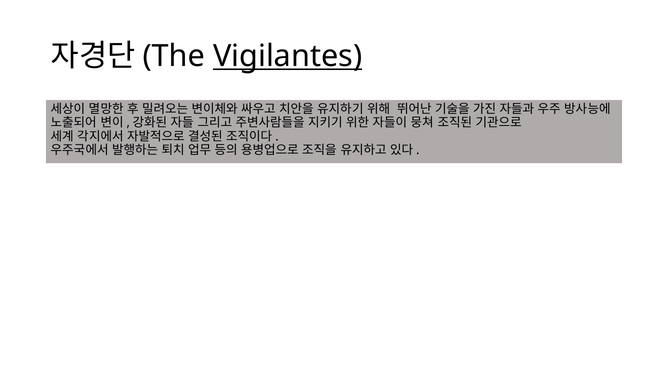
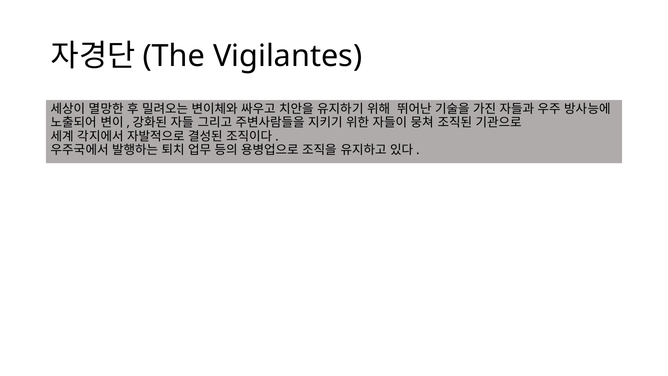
Vigilantes underline: present -> none (288, 56)
